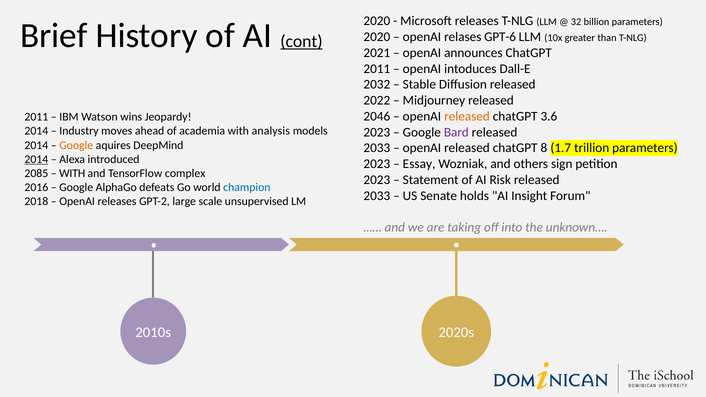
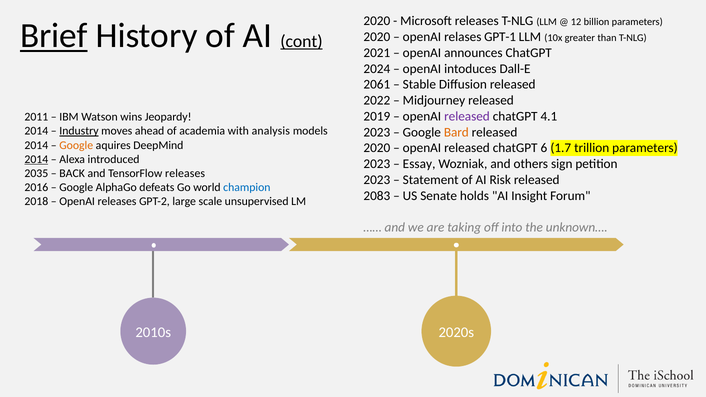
32: 32 -> 12 (576, 22)
Brief underline: none -> present (54, 36)
GPT-6: GPT-6 -> GPT-1 (500, 37)
2011: 2011 -> 2024 (377, 69)
2032: 2032 -> 2061 (377, 85)
2046: 2046 -> 2019 (377, 116)
released colour: orange -> purple (467, 116)
3.6: 3.6 -> 4.1 (549, 116)
Industry underline: none -> present (79, 131)
Bard colour: purple -> orange (456, 132)
2033: 2033 -> 2020 (377, 148)
8: 8 -> 6 (544, 148)
2085: 2085 -> 2035 (36, 173)
WITH: WITH -> BACK (72, 173)
TensorFlow complex: complex -> releases (185, 173)
2033: 2033 -> 2083 (377, 196)
